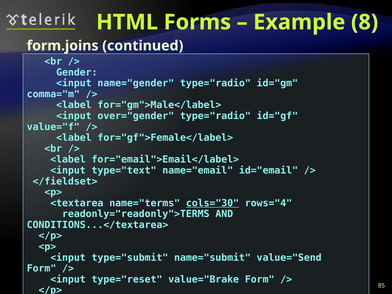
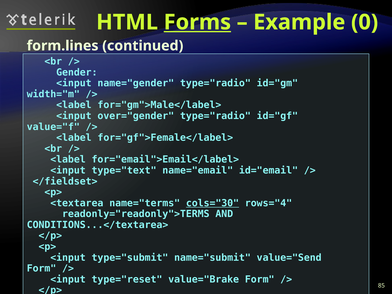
Forms underline: none -> present (197, 22)
8: 8 -> 0 (365, 22)
form.joins: form.joins -> form.lines (63, 46)
comma="m: comma="m -> width="m (53, 94)
